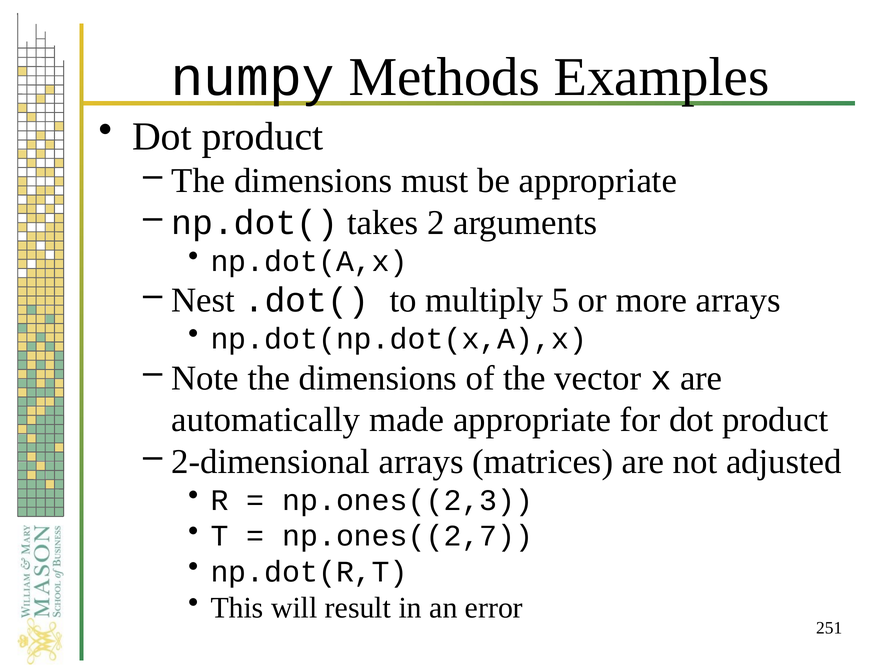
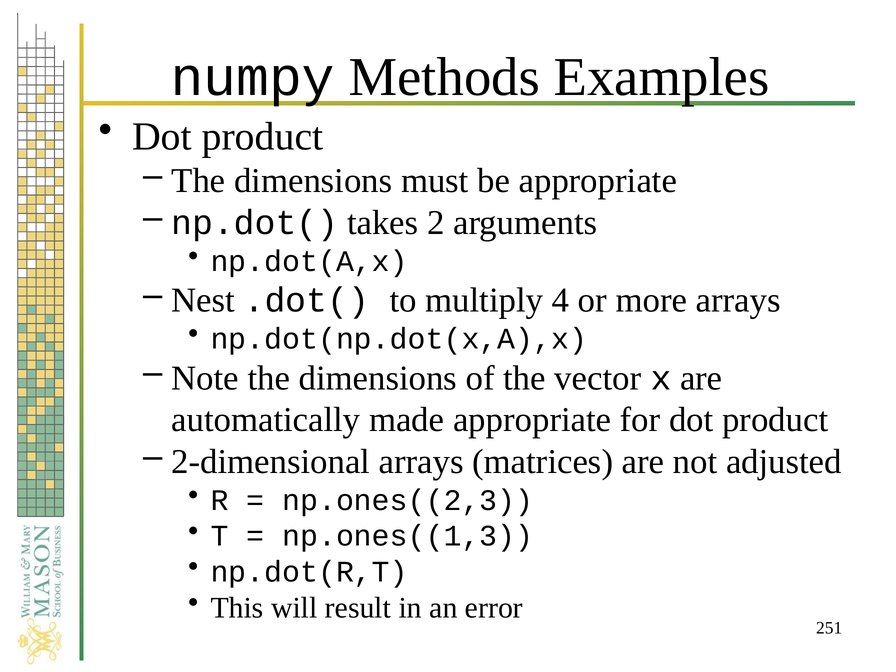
5: 5 -> 4 (561, 300)
np.ones((2,7: np.ones((2,7 -> np.ones((1,3 (408, 536)
